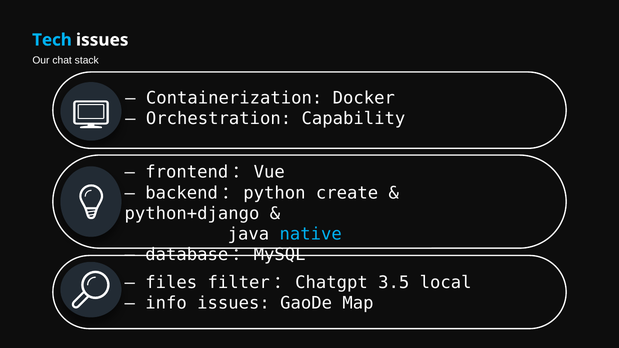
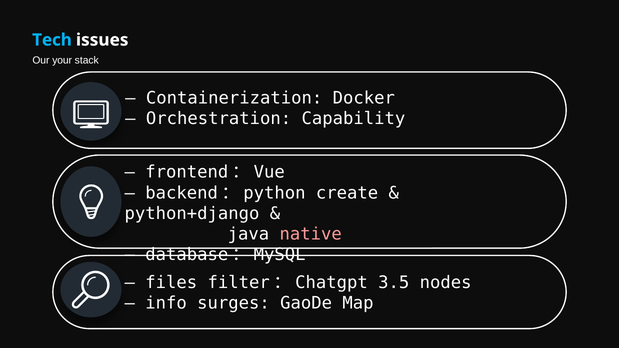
chat: chat -> your (62, 60)
native colour: light blue -> pink (311, 234)
local: local -> nodes (446, 283)
info issues: issues -> surges (233, 303)
